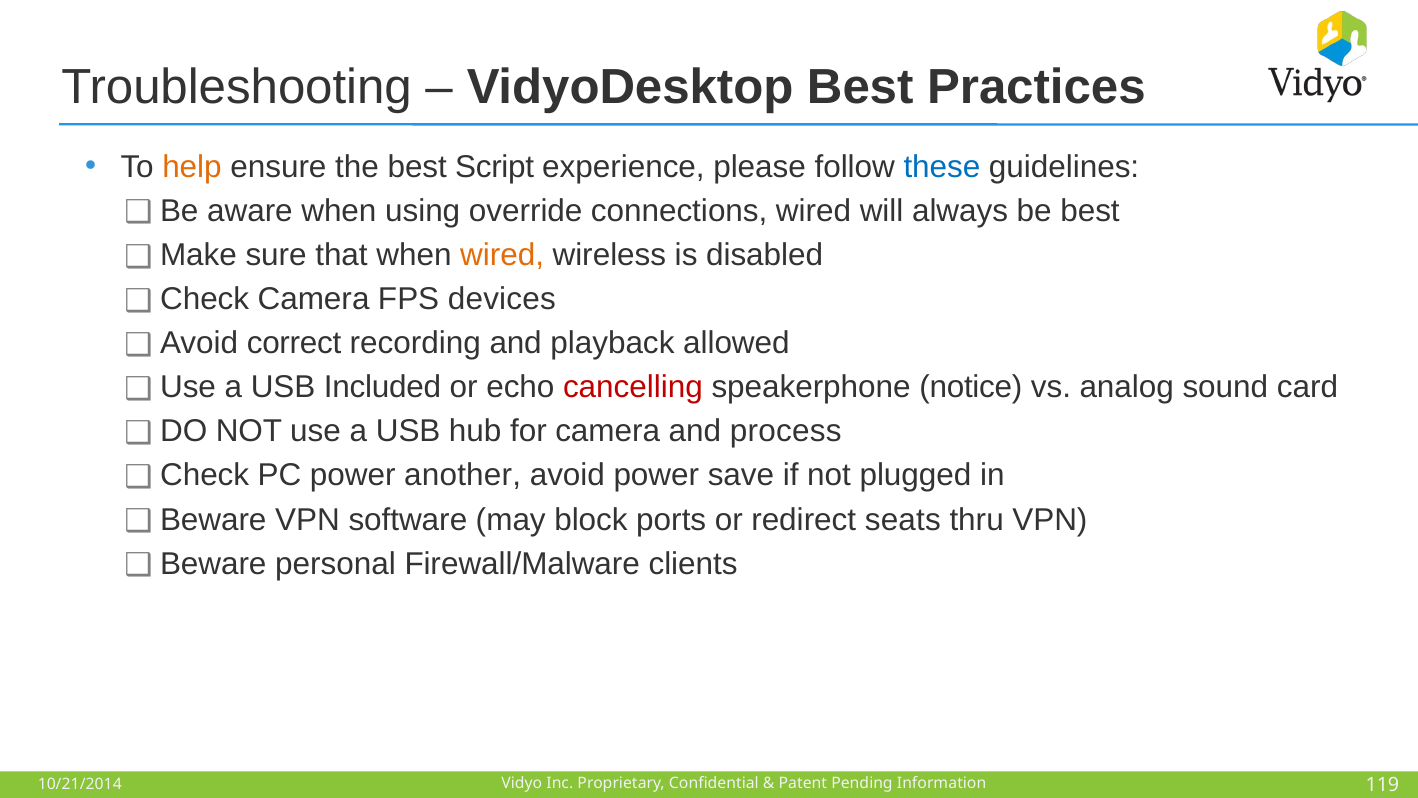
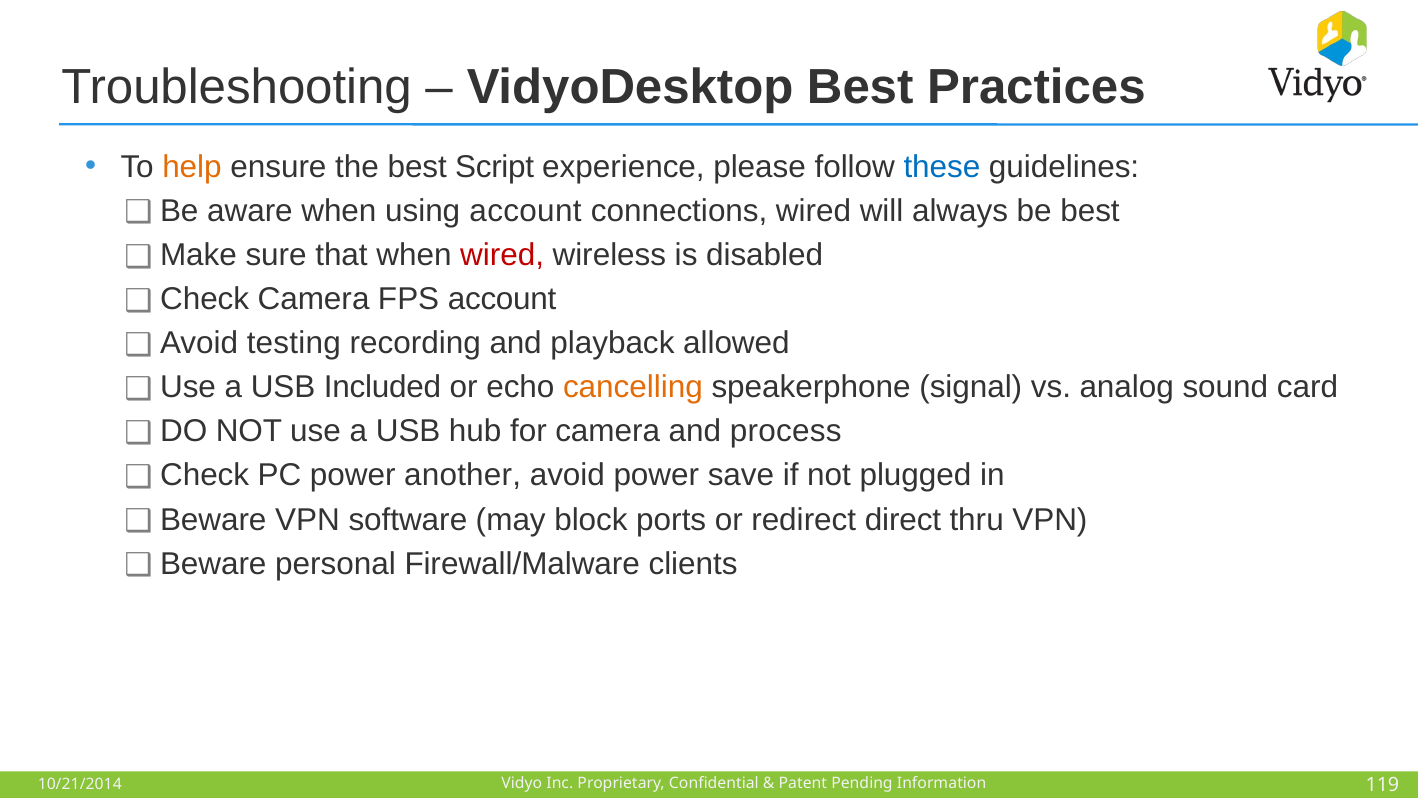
using override: override -> account (526, 211)
wired colour: orange -> red (502, 255)
FPS devices: devices -> account (502, 299)
correct: correct -> testing (294, 343)
cancelling colour: red -> orange (633, 387)
notice: notice -> signal (971, 387)
seats: seats -> direct (903, 519)
